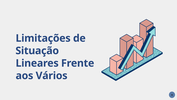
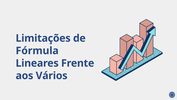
Situação: Situação -> Fórmula (37, 51)
